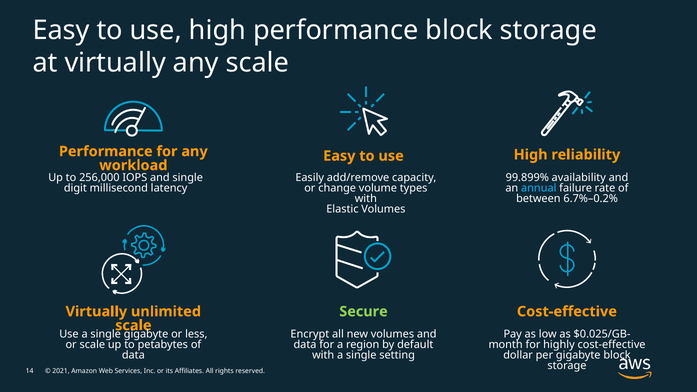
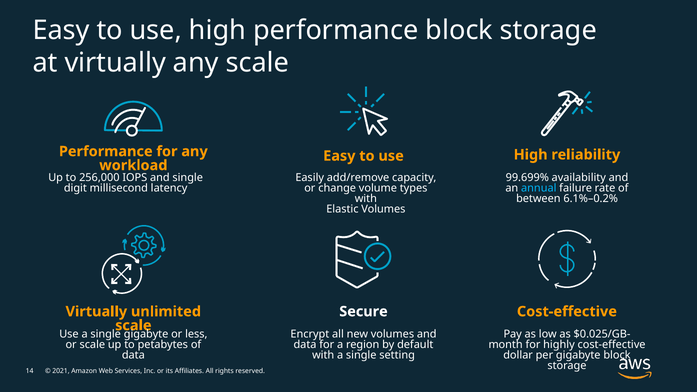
99.899%: 99.899% -> 99.699% (527, 178)
6.7%–0.2%: 6.7%–0.2% -> 6.1%–0.2% (591, 199)
Secure colour: light green -> white (363, 312)
